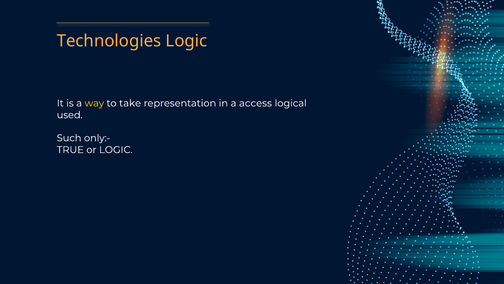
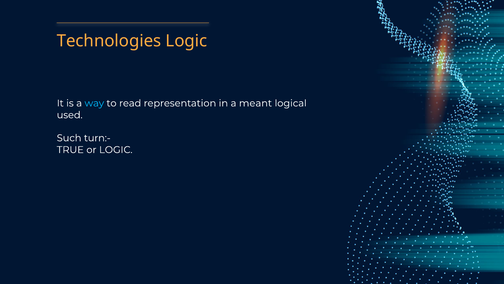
way colour: yellow -> light blue (94, 103)
take: take -> read (130, 103)
access: access -> meant (255, 103)
only:-: only:- -> turn:- (97, 138)
